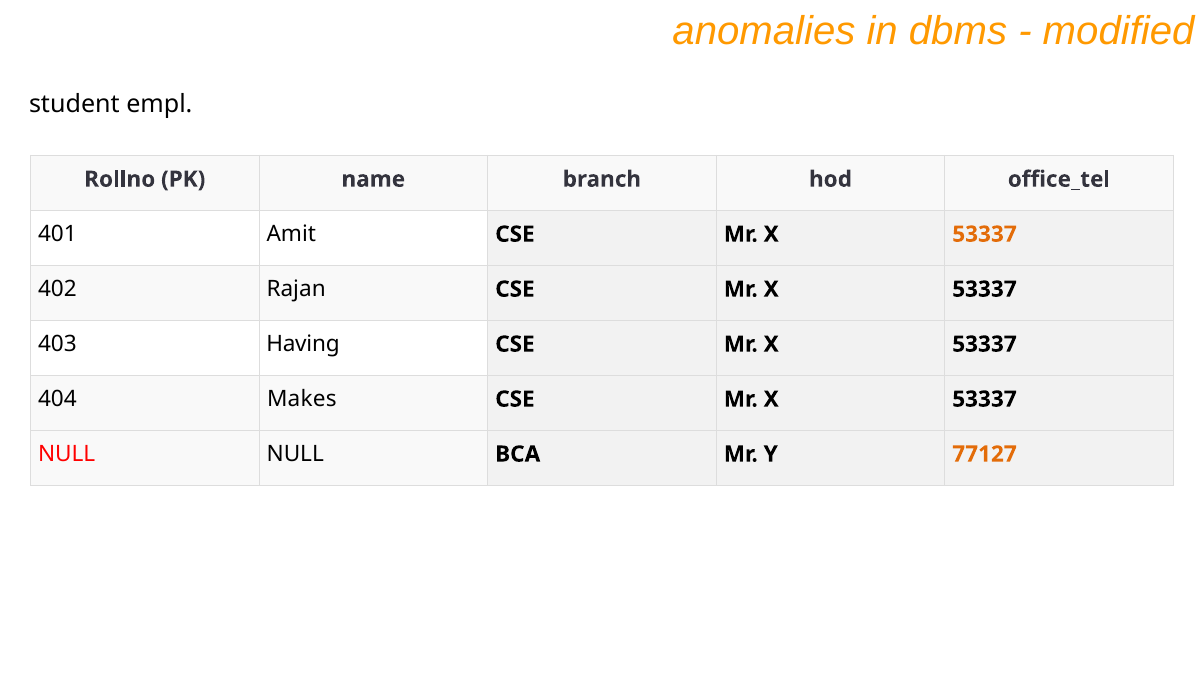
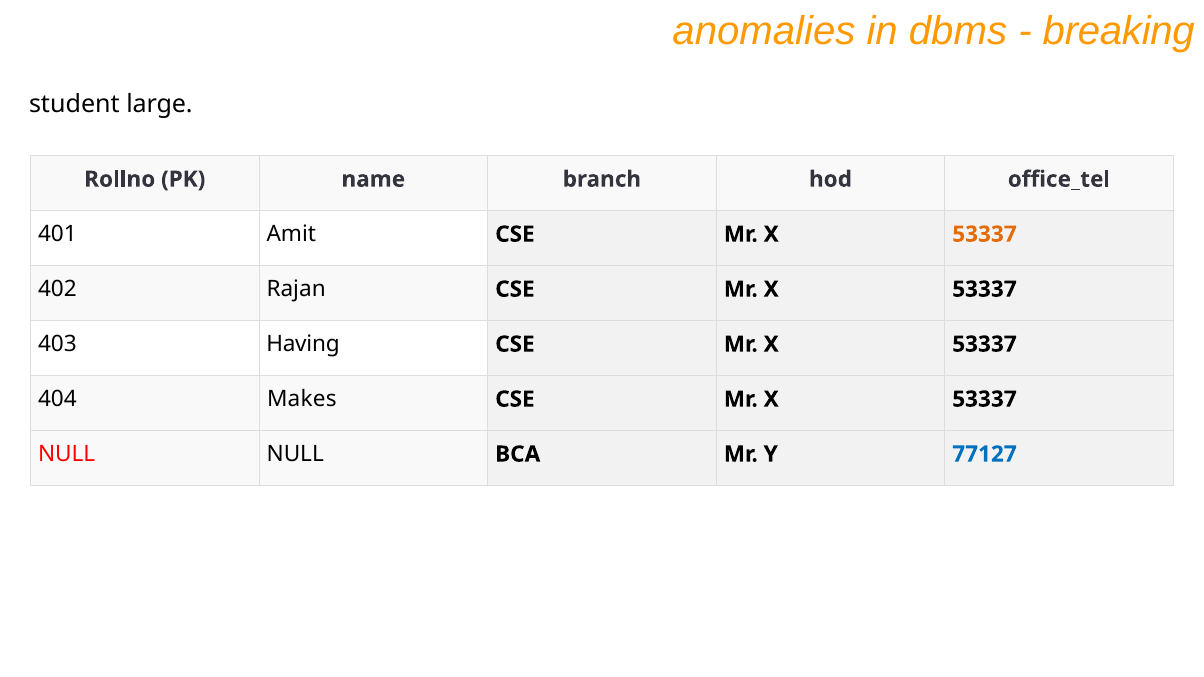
modified: modified -> breaking (1119, 31)
empl: empl -> large (159, 104)
77127 colour: orange -> blue (985, 454)
